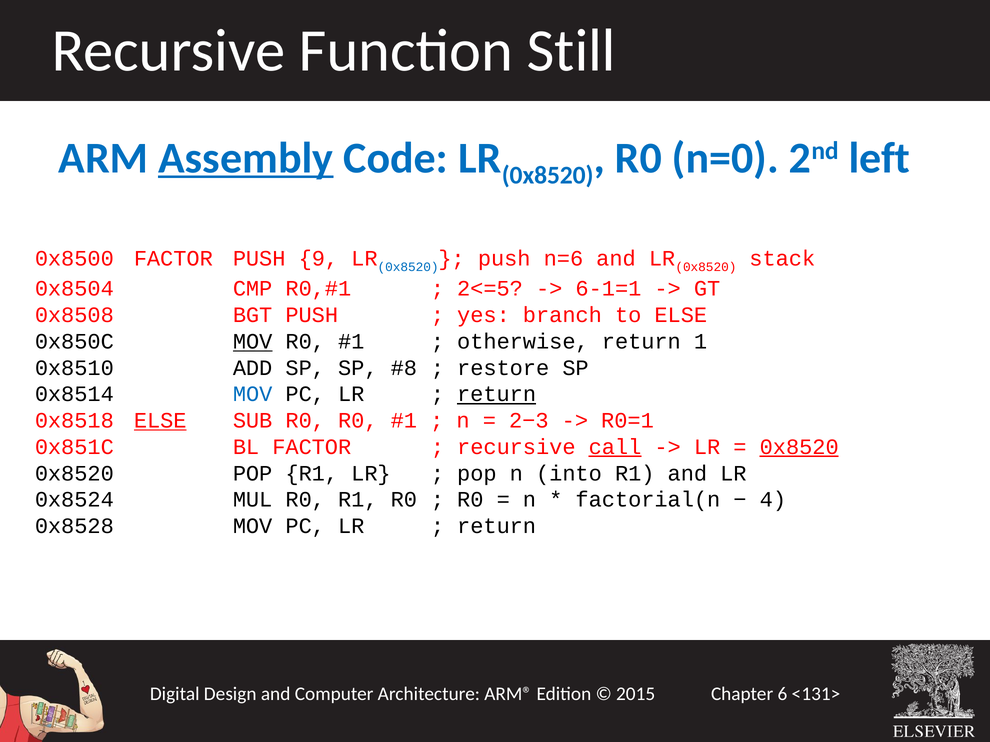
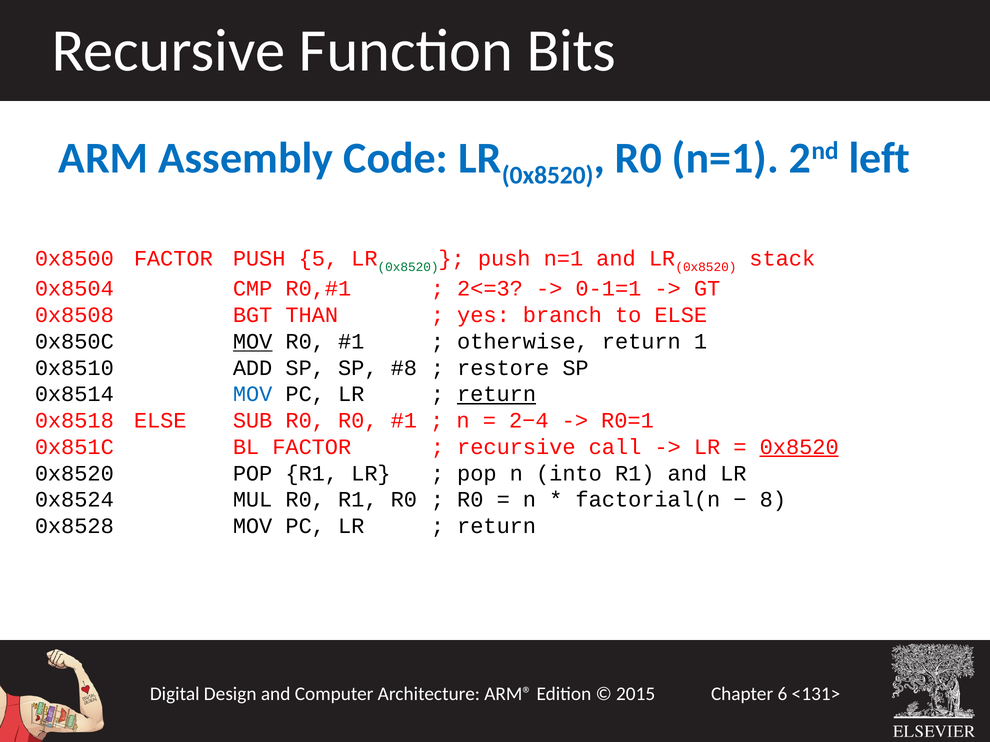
Still: Still -> Bits (571, 51)
Assembly underline: present -> none (246, 158)
R0 n=0: n=0 -> n=1 (725, 158)
9: 9 -> 5 (318, 259)
0x8520 colour: blue -> green (408, 267)
push n=6: n=6 -> n=1 (563, 259)
2<=5: 2<=5 -> 2<=3 (490, 289)
6-1=1: 6-1=1 -> 0-1=1 (608, 289)
BGT PUSH: PUSH -> THAN (312, 315)
ELSE underline: present -> none (160, 421)
2−3: 2−3 -> 2−4 (529, 421)
call underline: present -> none (615, 447)
4: 4 -> 8 (773, 500)
